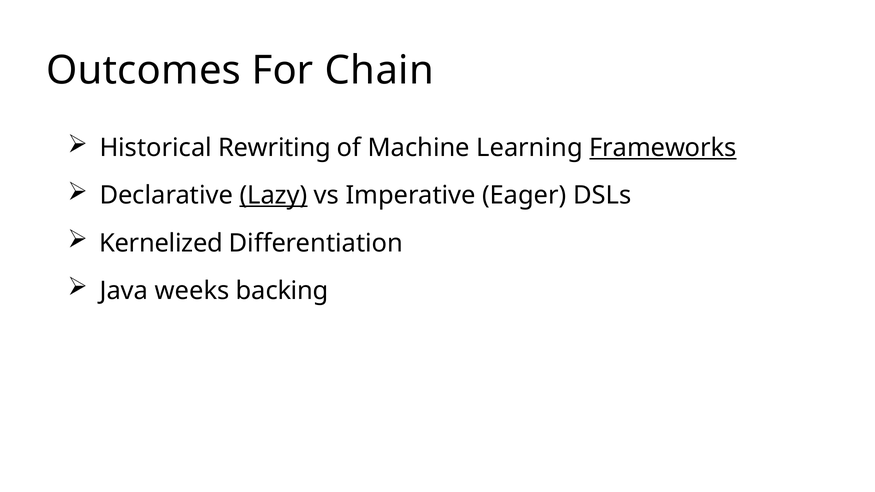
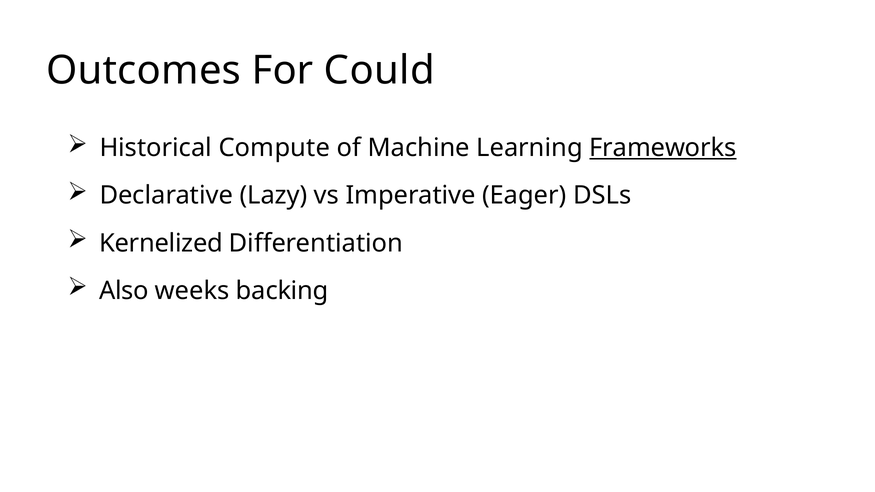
Chain: Chain -> Could (379, 70)
Rewriting: Rewriting -> Compute (274, 148)
Lazy underline: present -> none (274, 196)
Java: Java -> Also (124, 291)
